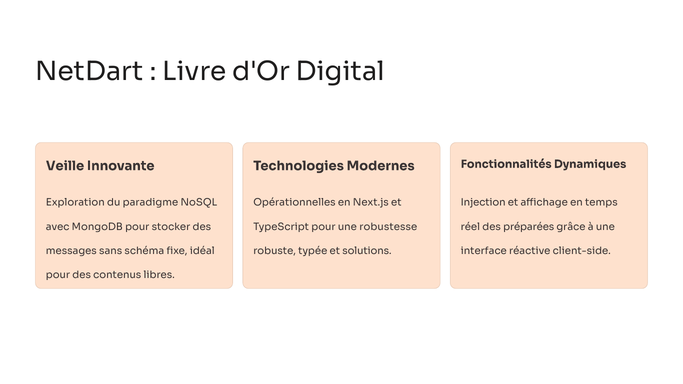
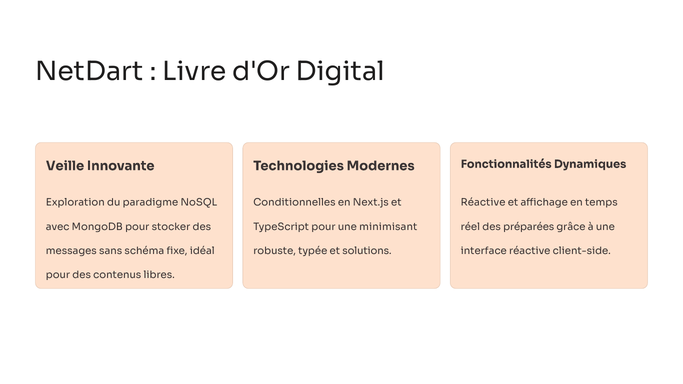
Opérationnelles: Opérationnelles -> Conditionnelles (294, 203)
Injection: Injection -> Réactive (483, 203)
robustesse: robustesse -> minimisant (388, 227)
